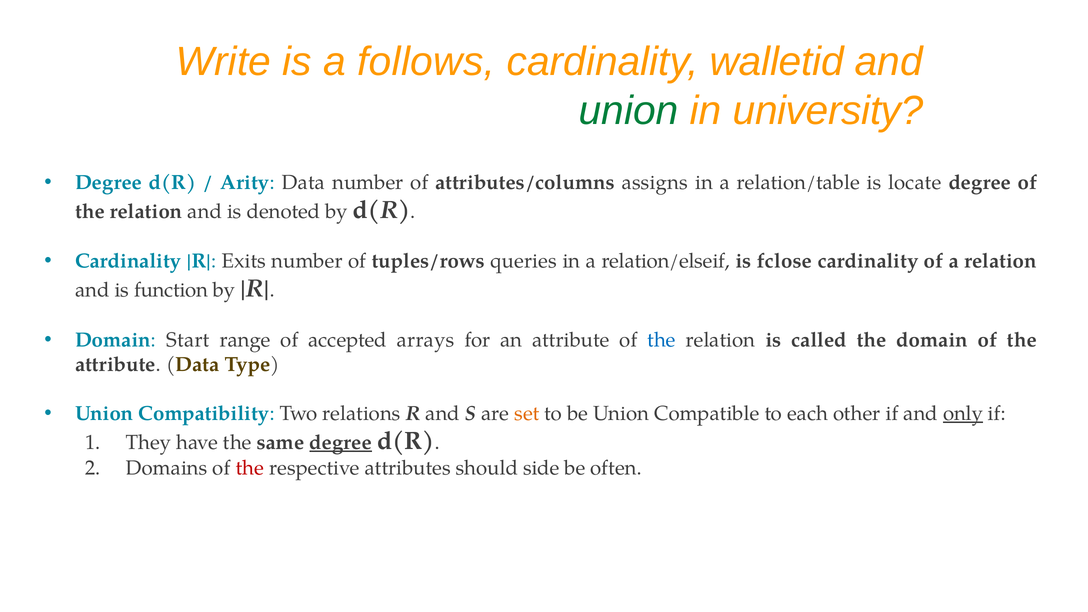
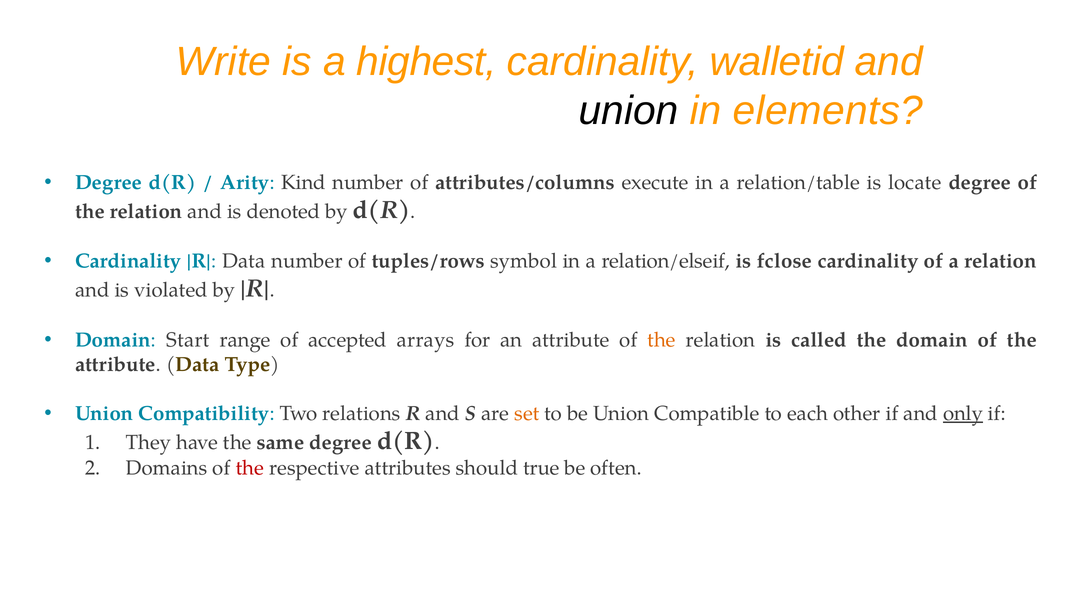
follows: follows -> highest (426, 62)
union colour: green -> black (629, 111)
university: university -> elements (828, 111)
Arity Data: Data -> Kind (304, 182)
assigns: assigns -> execute (655, 182)
Exits: Exits -> Data (244, 261)
queries: queries -> symbol (524, 261)
function: function -> violated (171, 290)
the colour: blue -> orange (662, 340)
degree underline: present -> none (341, 443)
side: side -> true (541, 468)
